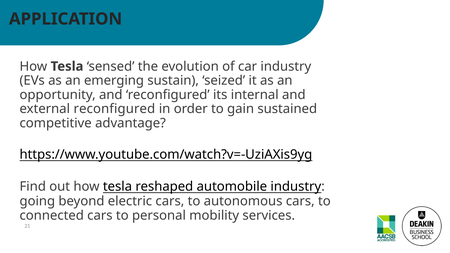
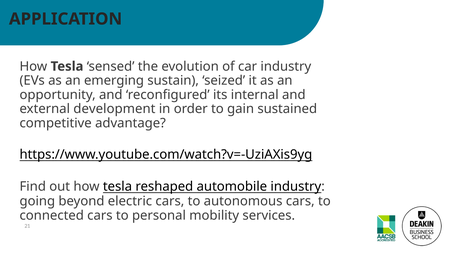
external reconfigured: reconfigured -> development (114, 109)
